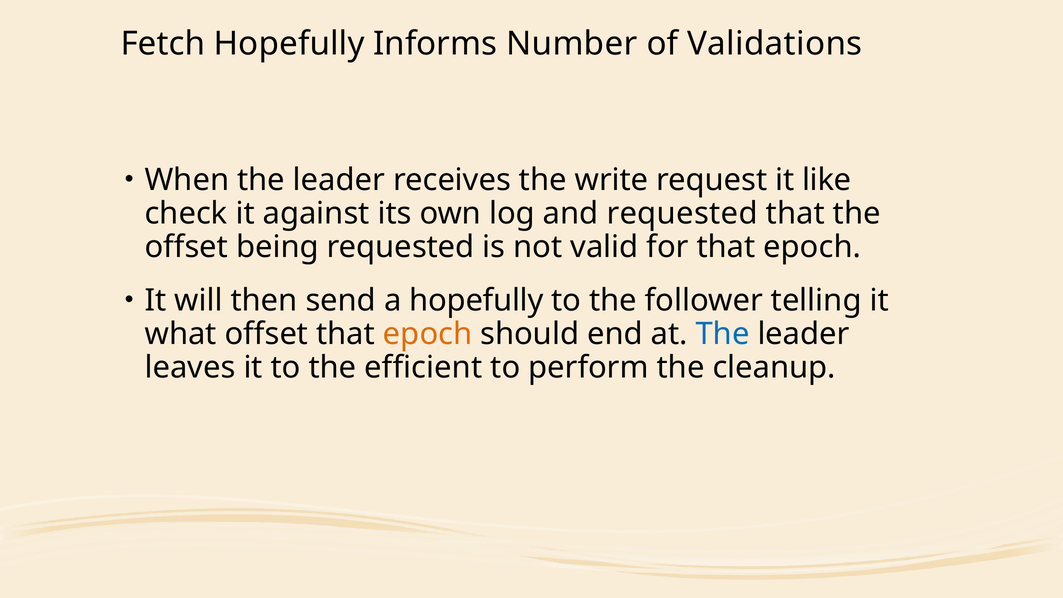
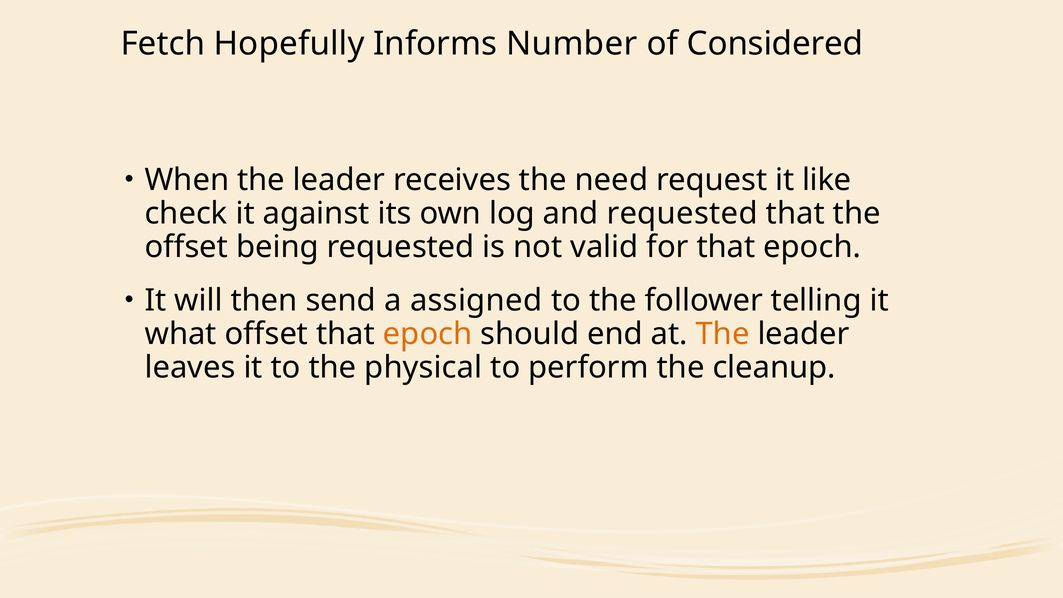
Validations: Validations -> Considered (775, 44)
write: write -> need (611, 180)
a hopefully: hopefully -> assigned (476, 300)
The colour: blue -> orange (723, 334)
efficient: efficient -> physical (423, 367)
